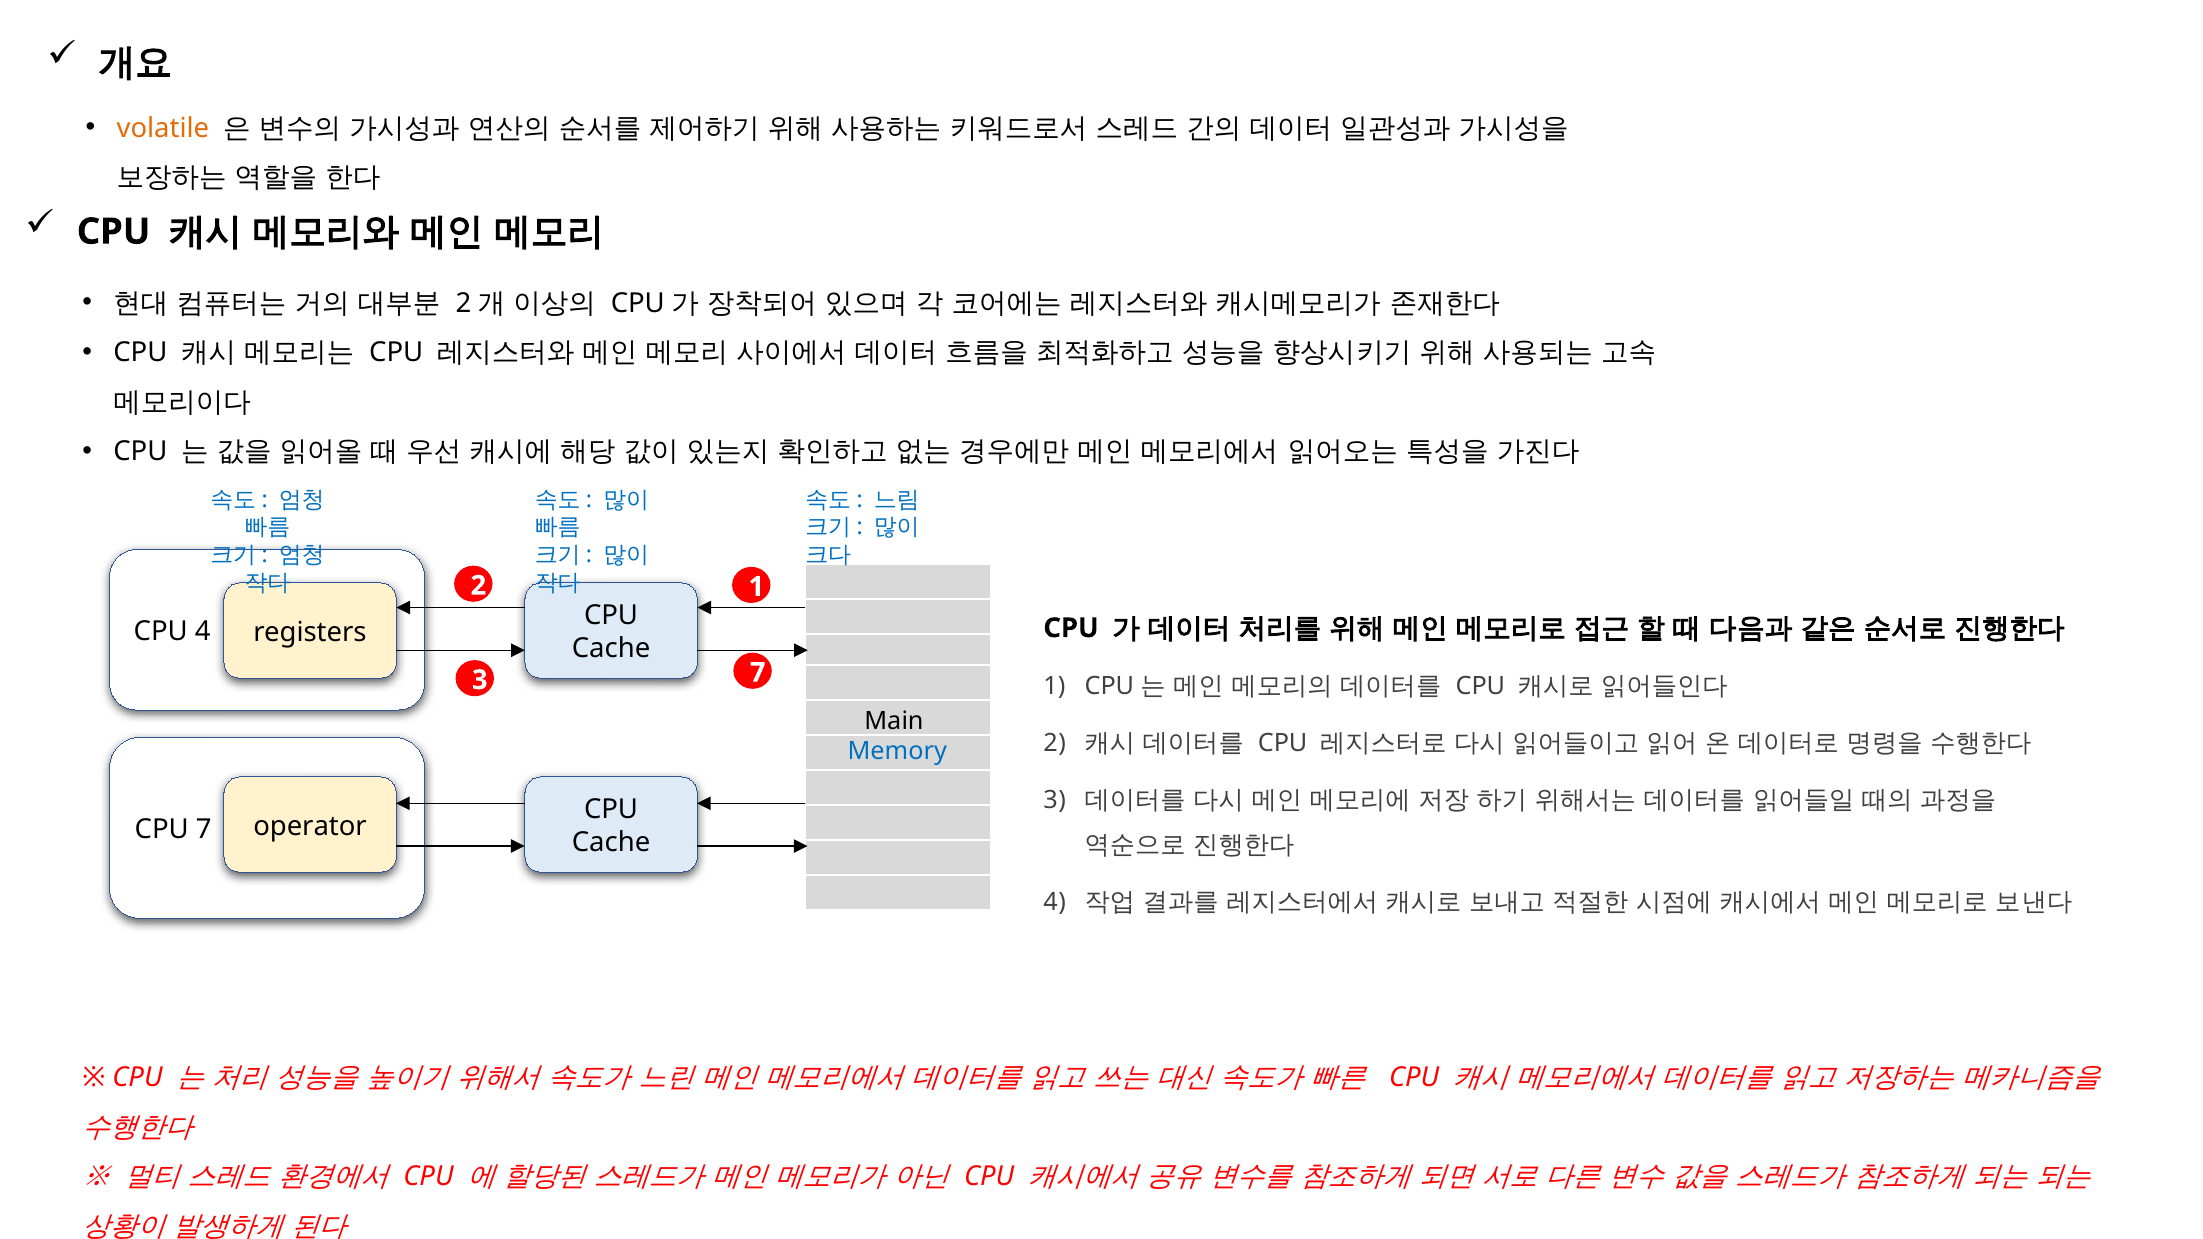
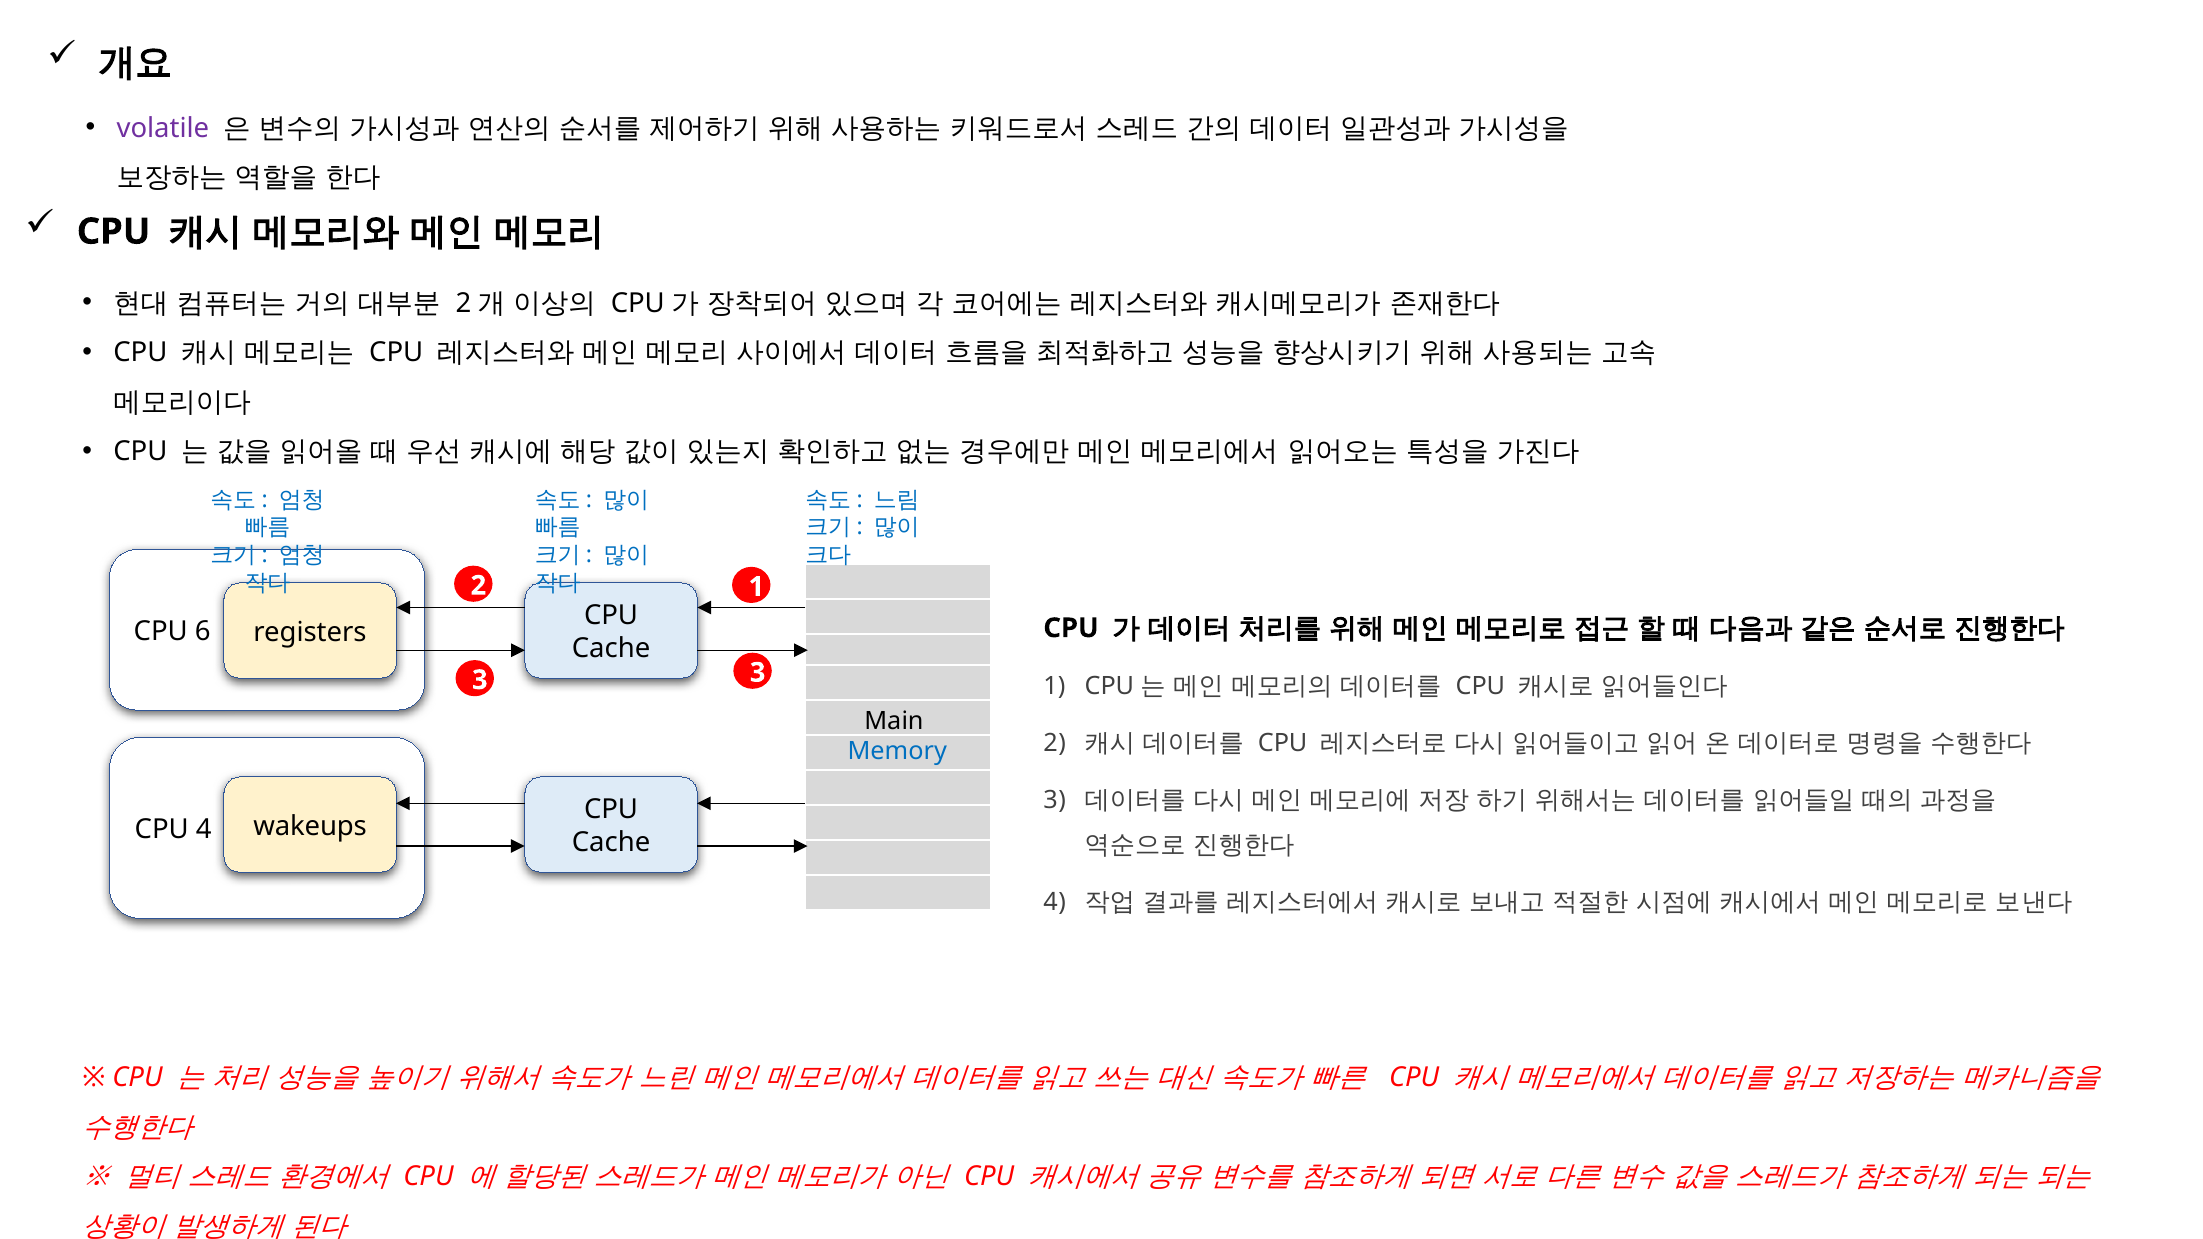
volatile colour: orange -> purple (163, 128)
CPU 4: 4 -> 6 (203, 632)
3 7: 7 -> 3 (758, 673)
operator: operator -> wakeups (310, 826)
CPU 7: 7 -> 4 (204, 830)
